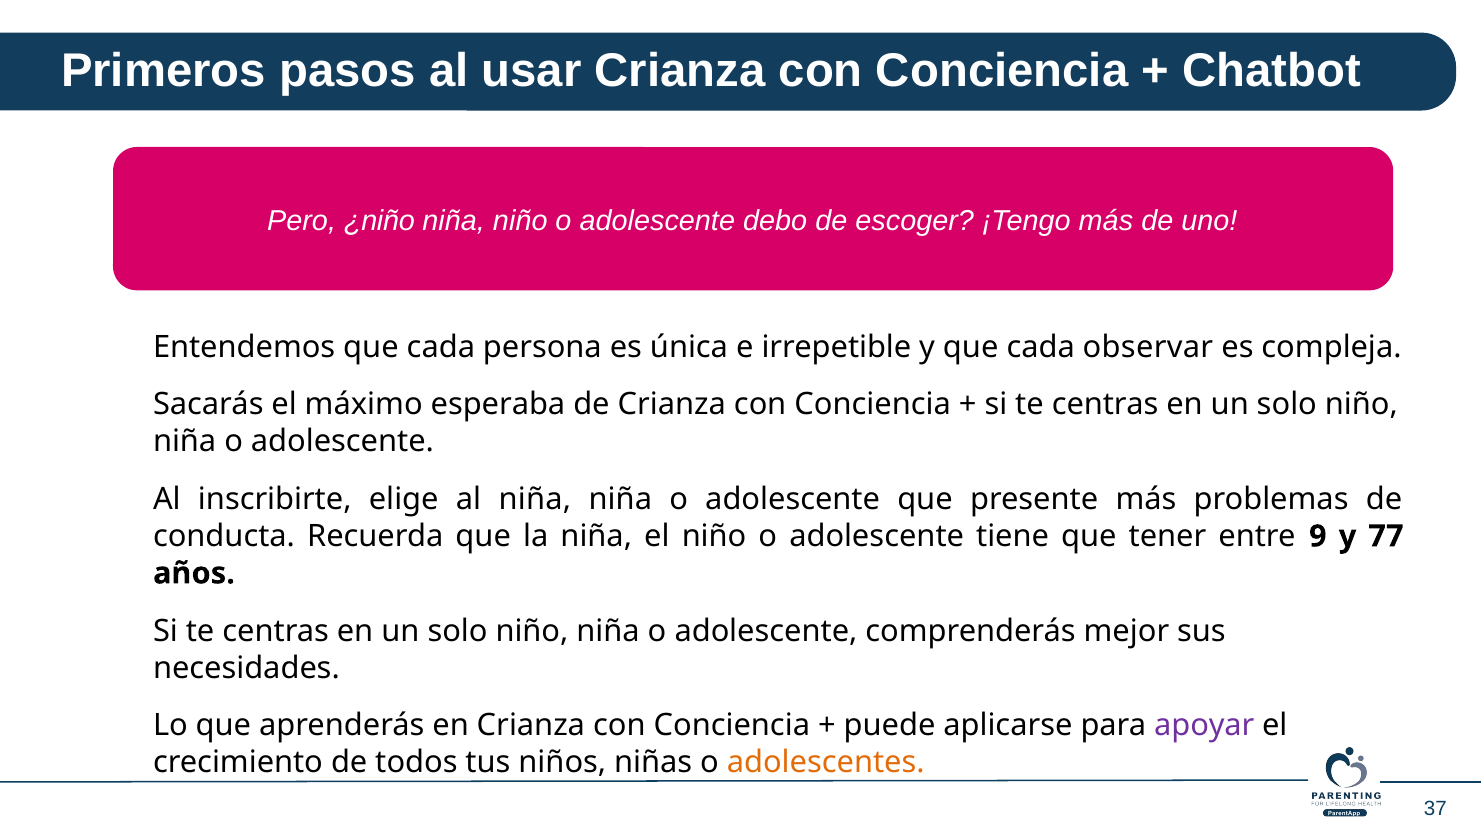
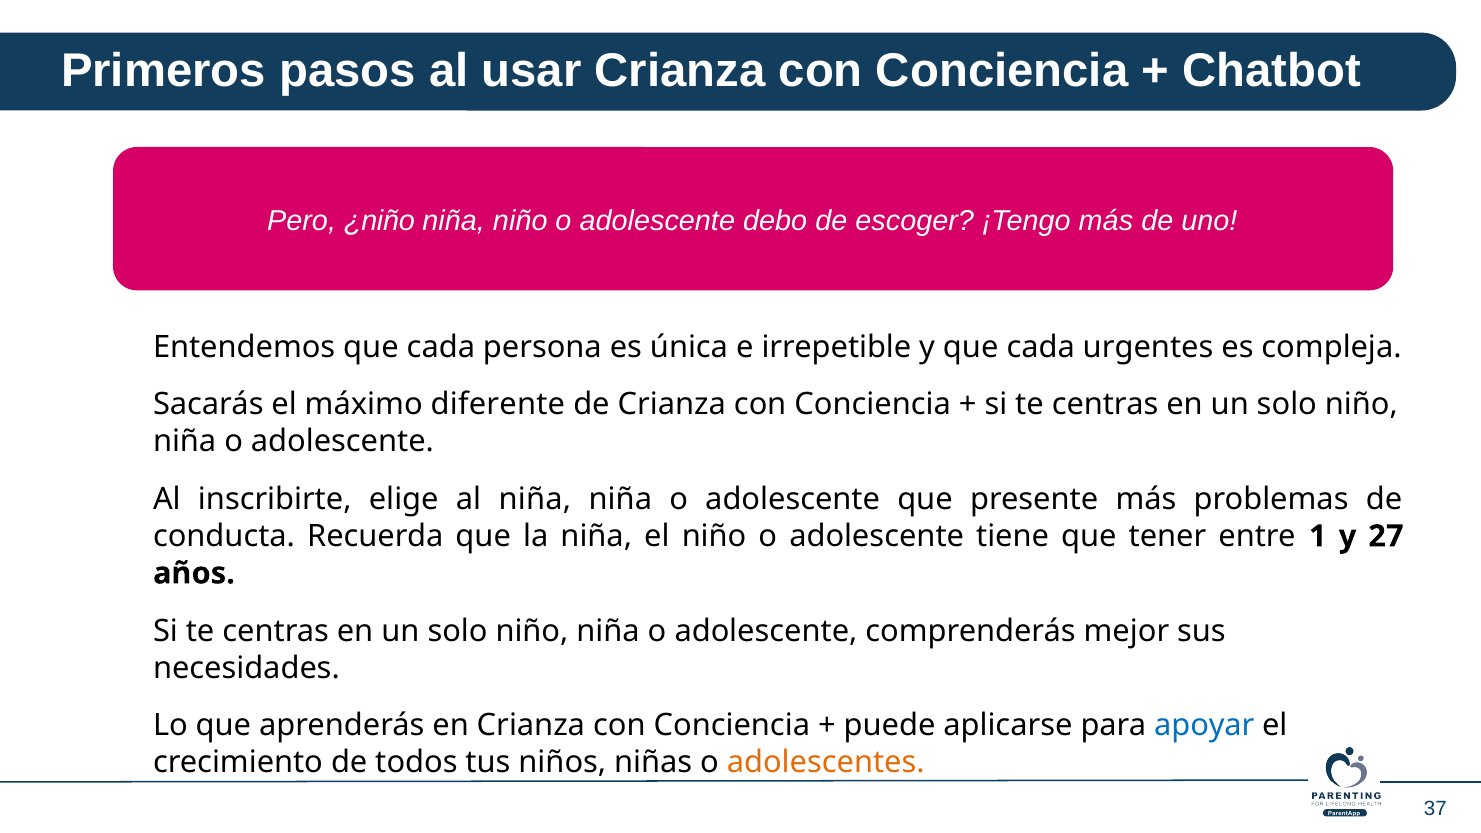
observar: observar -> urgentes (1148, 347)
esperaba: esperaba -> diferente (498, 405)
9: 9 -> 1 (1318, 536)
77: 77 -> 27 (1386, 536)
apoyar colour: purple -> blue (1204, 726)
